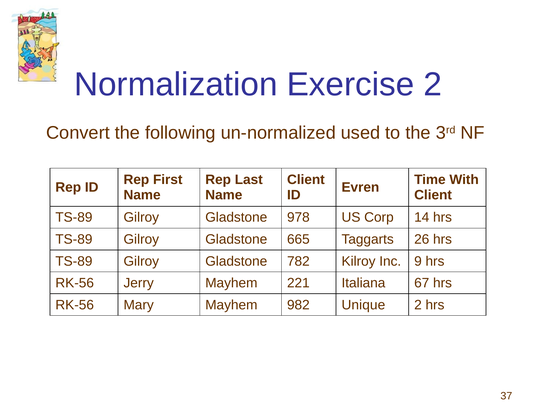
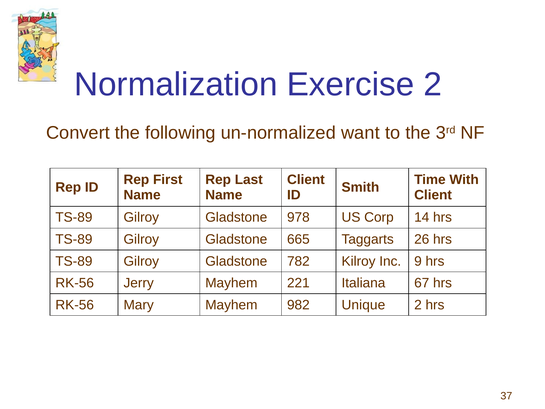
used: used -> want (360, 133)
Evren: Evren -> Smith (360, 187)
